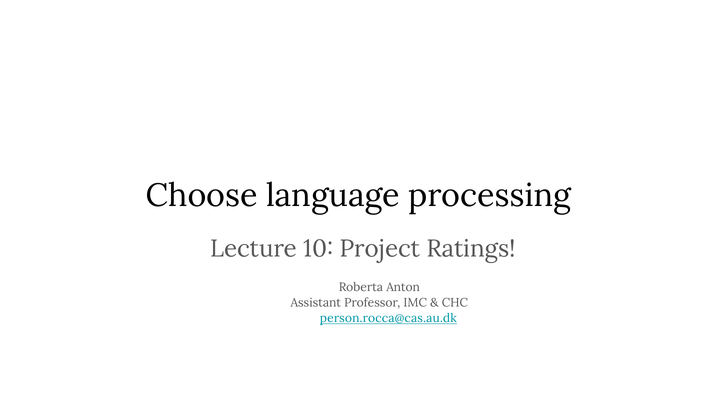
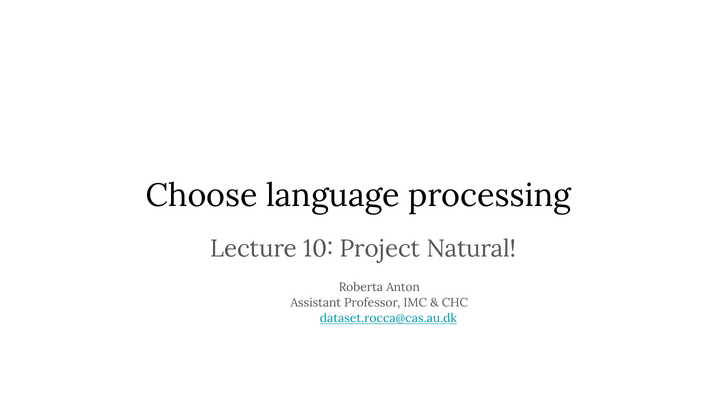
Ratings: Ratings -> Natural (471, 249)
person.rocca@cas.au.dk: person.rocca@cas.au.dk -> dataset.rocca@cas.au.dk (388, 318)
